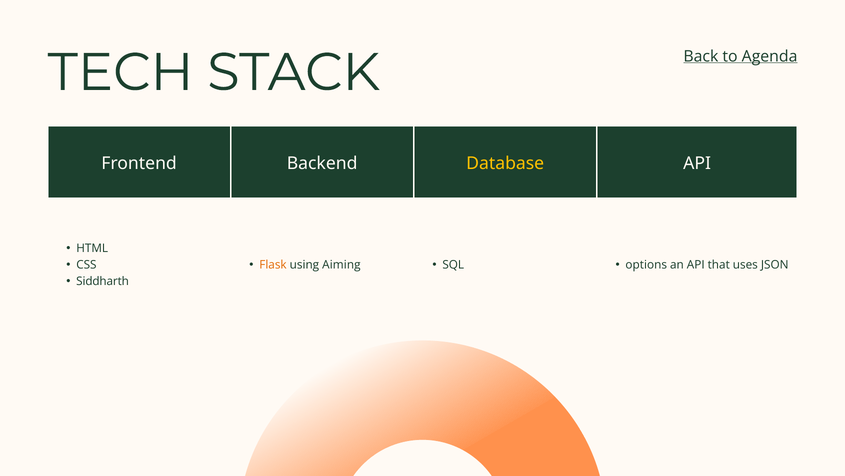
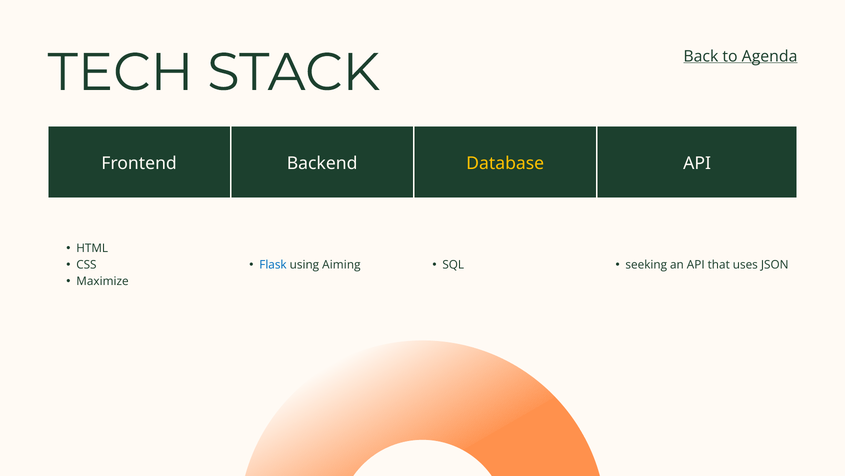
Flask colour: orange -> blue (273, 265)
options: options -> seeking (646, 265)
Siddharth: Siddharth -> Maximize (102, 281)
